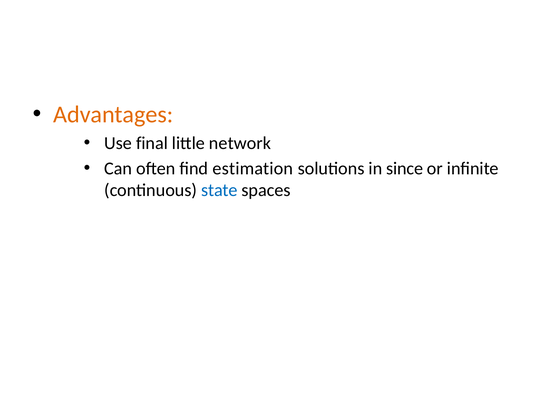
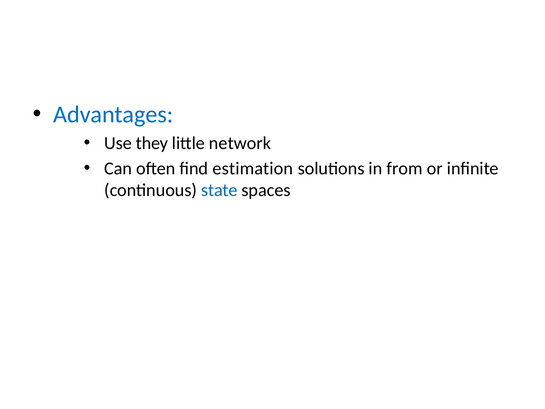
Advantages colour: orange -> blue (113, 114)
final: final -> they (152, 143)
since: since -> from (405, 168)
